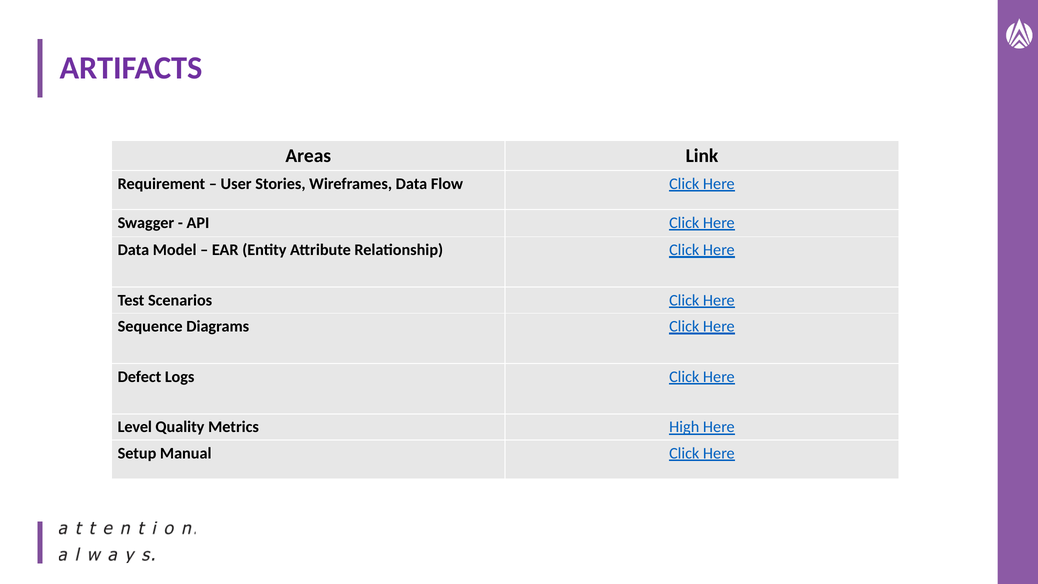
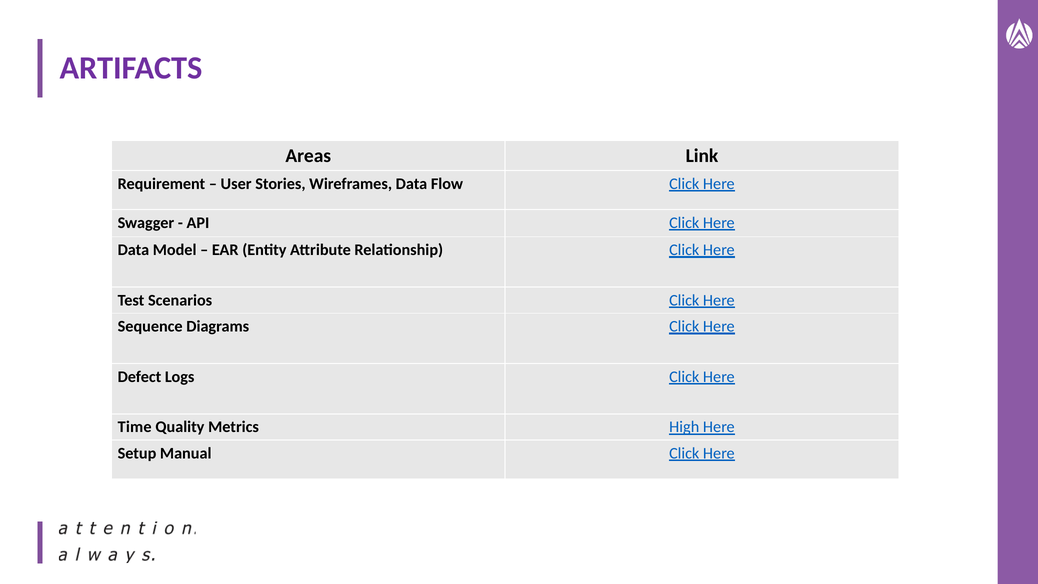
Level: Level -> Time (135, 427)
